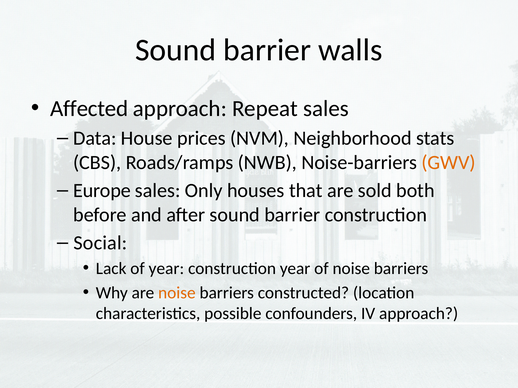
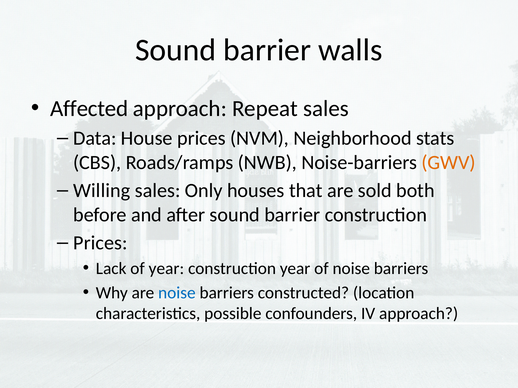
Europe: Europe -> Willing (102, 191)
Social: Social -> Prices (100, 243)
noise colour: orange -> blue (177, 293)
